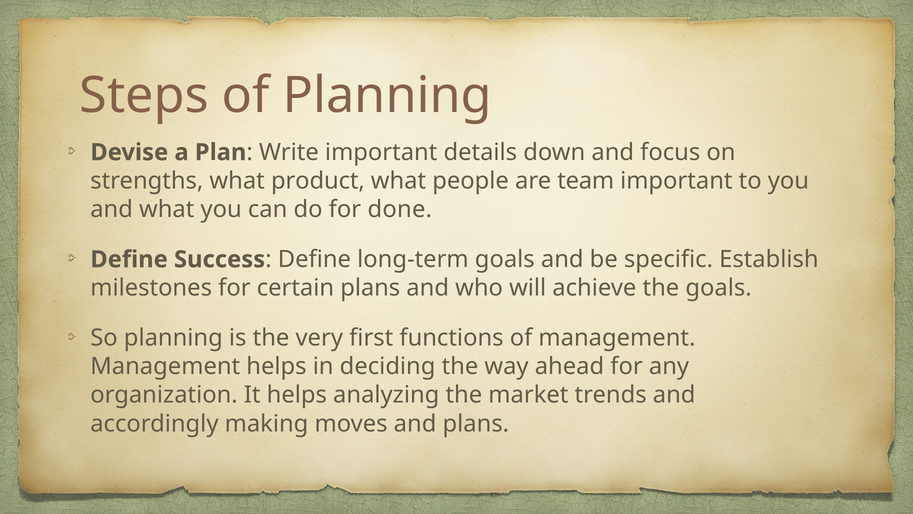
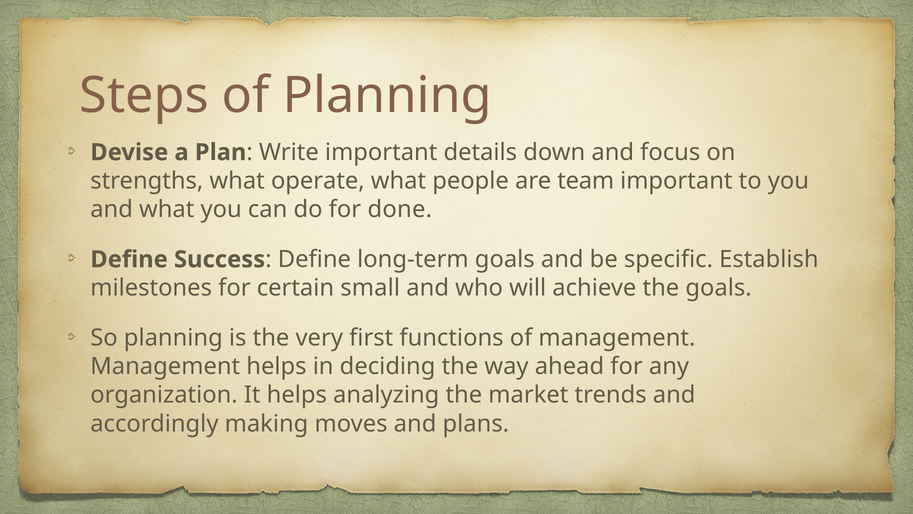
product: product -> operate (318, 181)
certain plans: plans -> small (370, 288)
